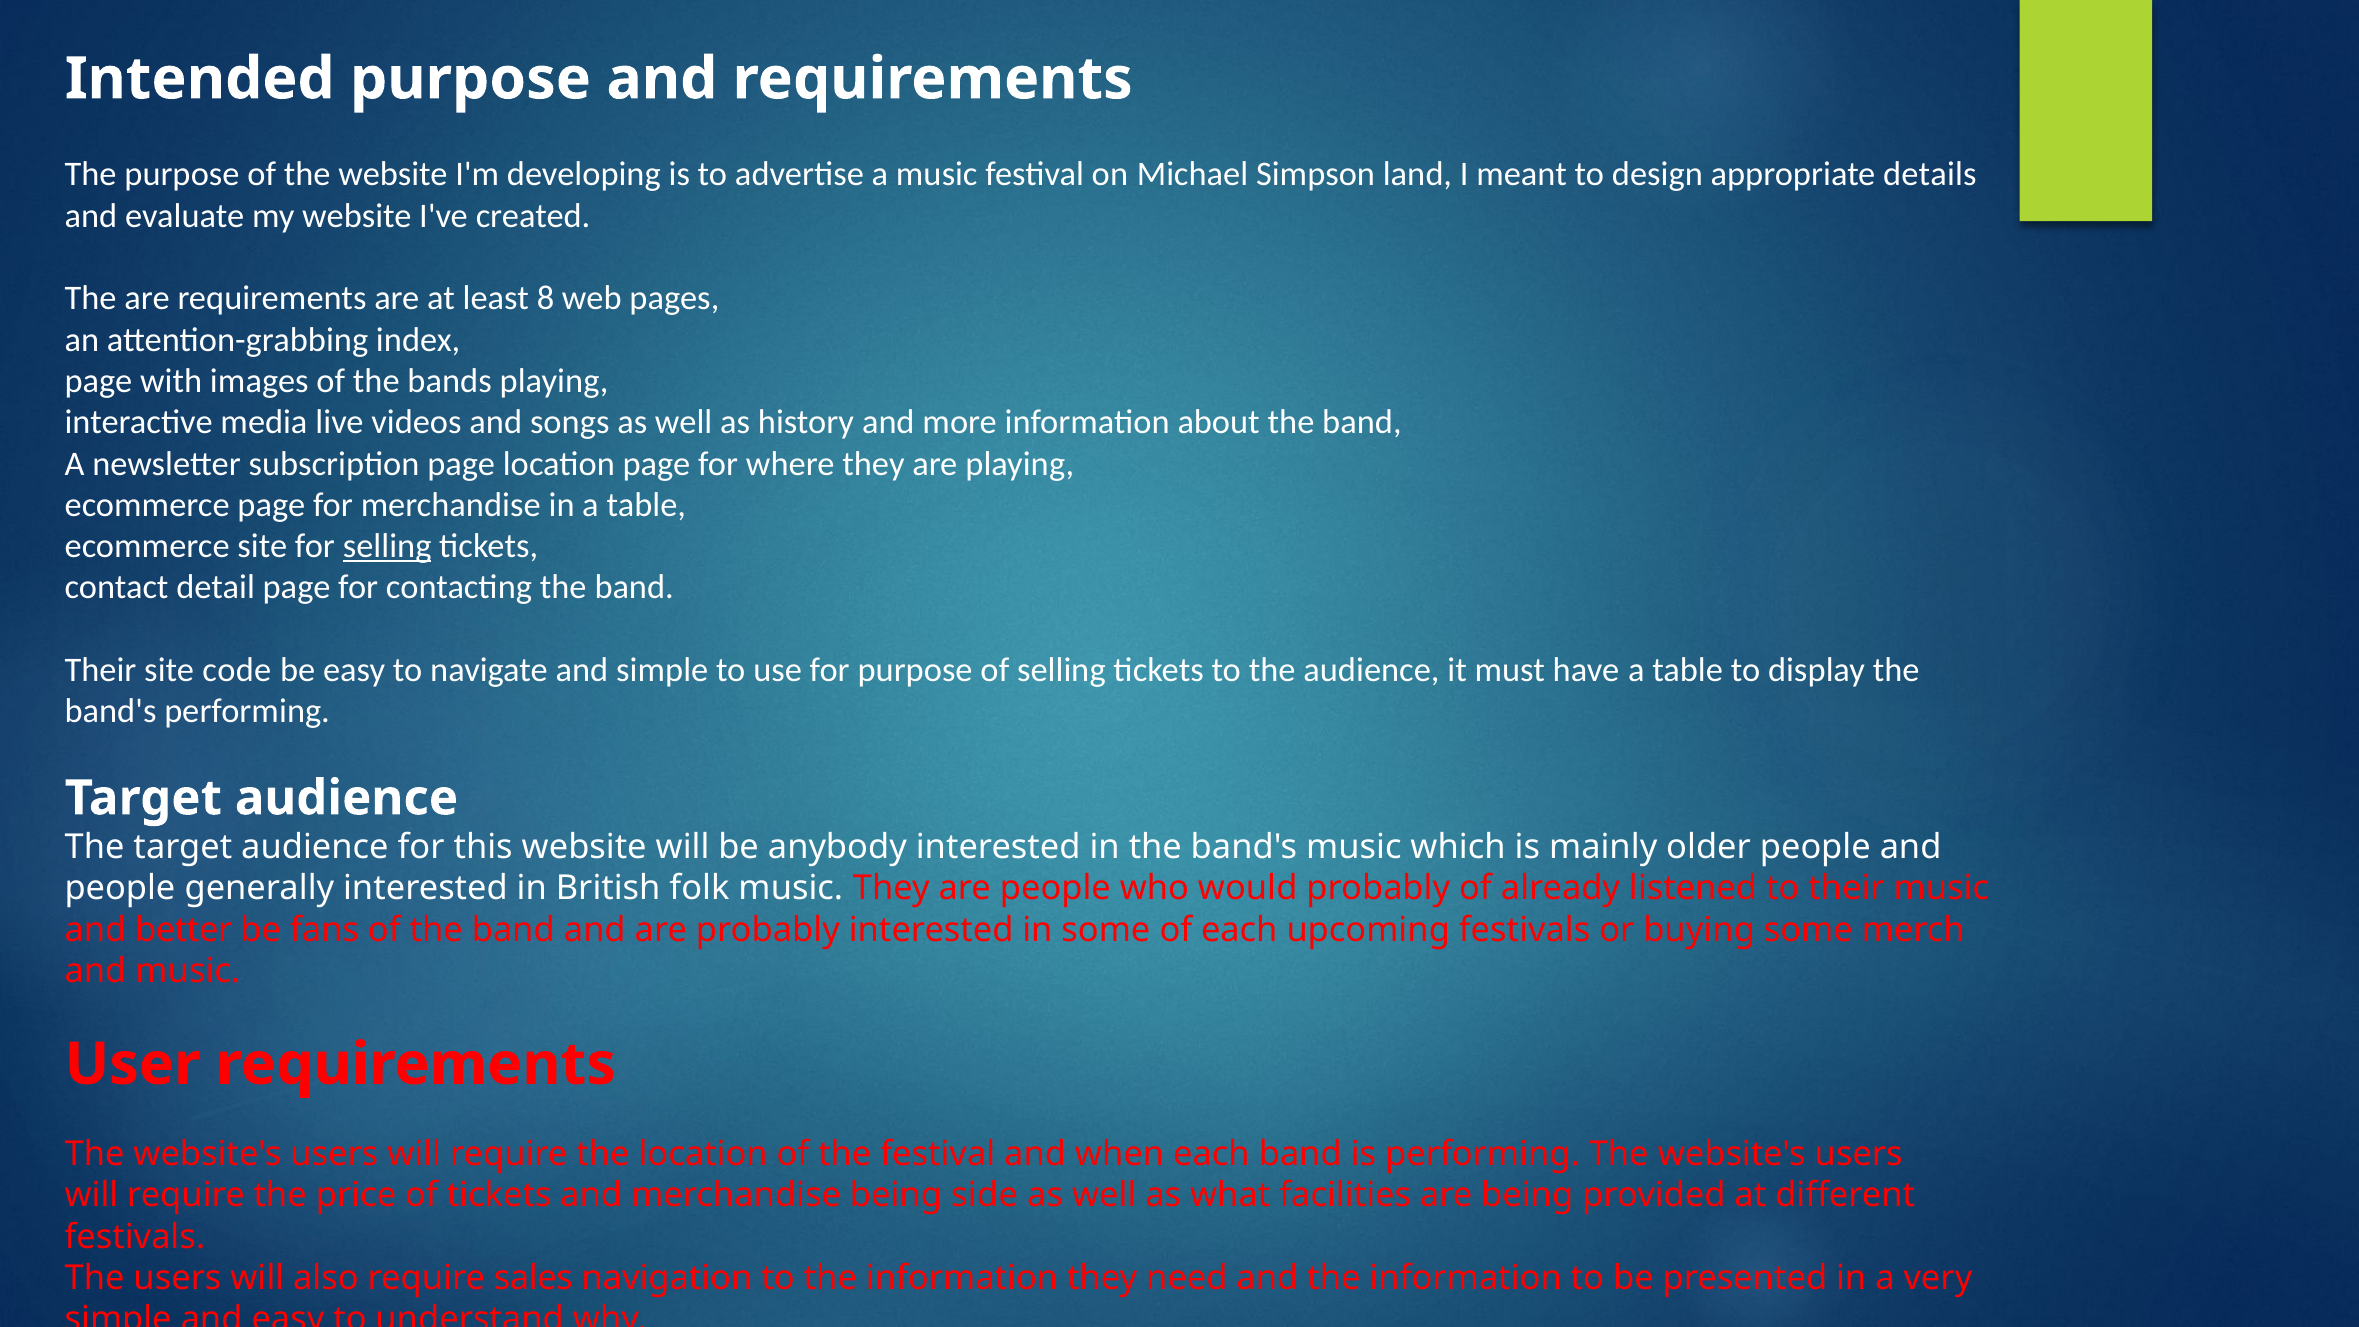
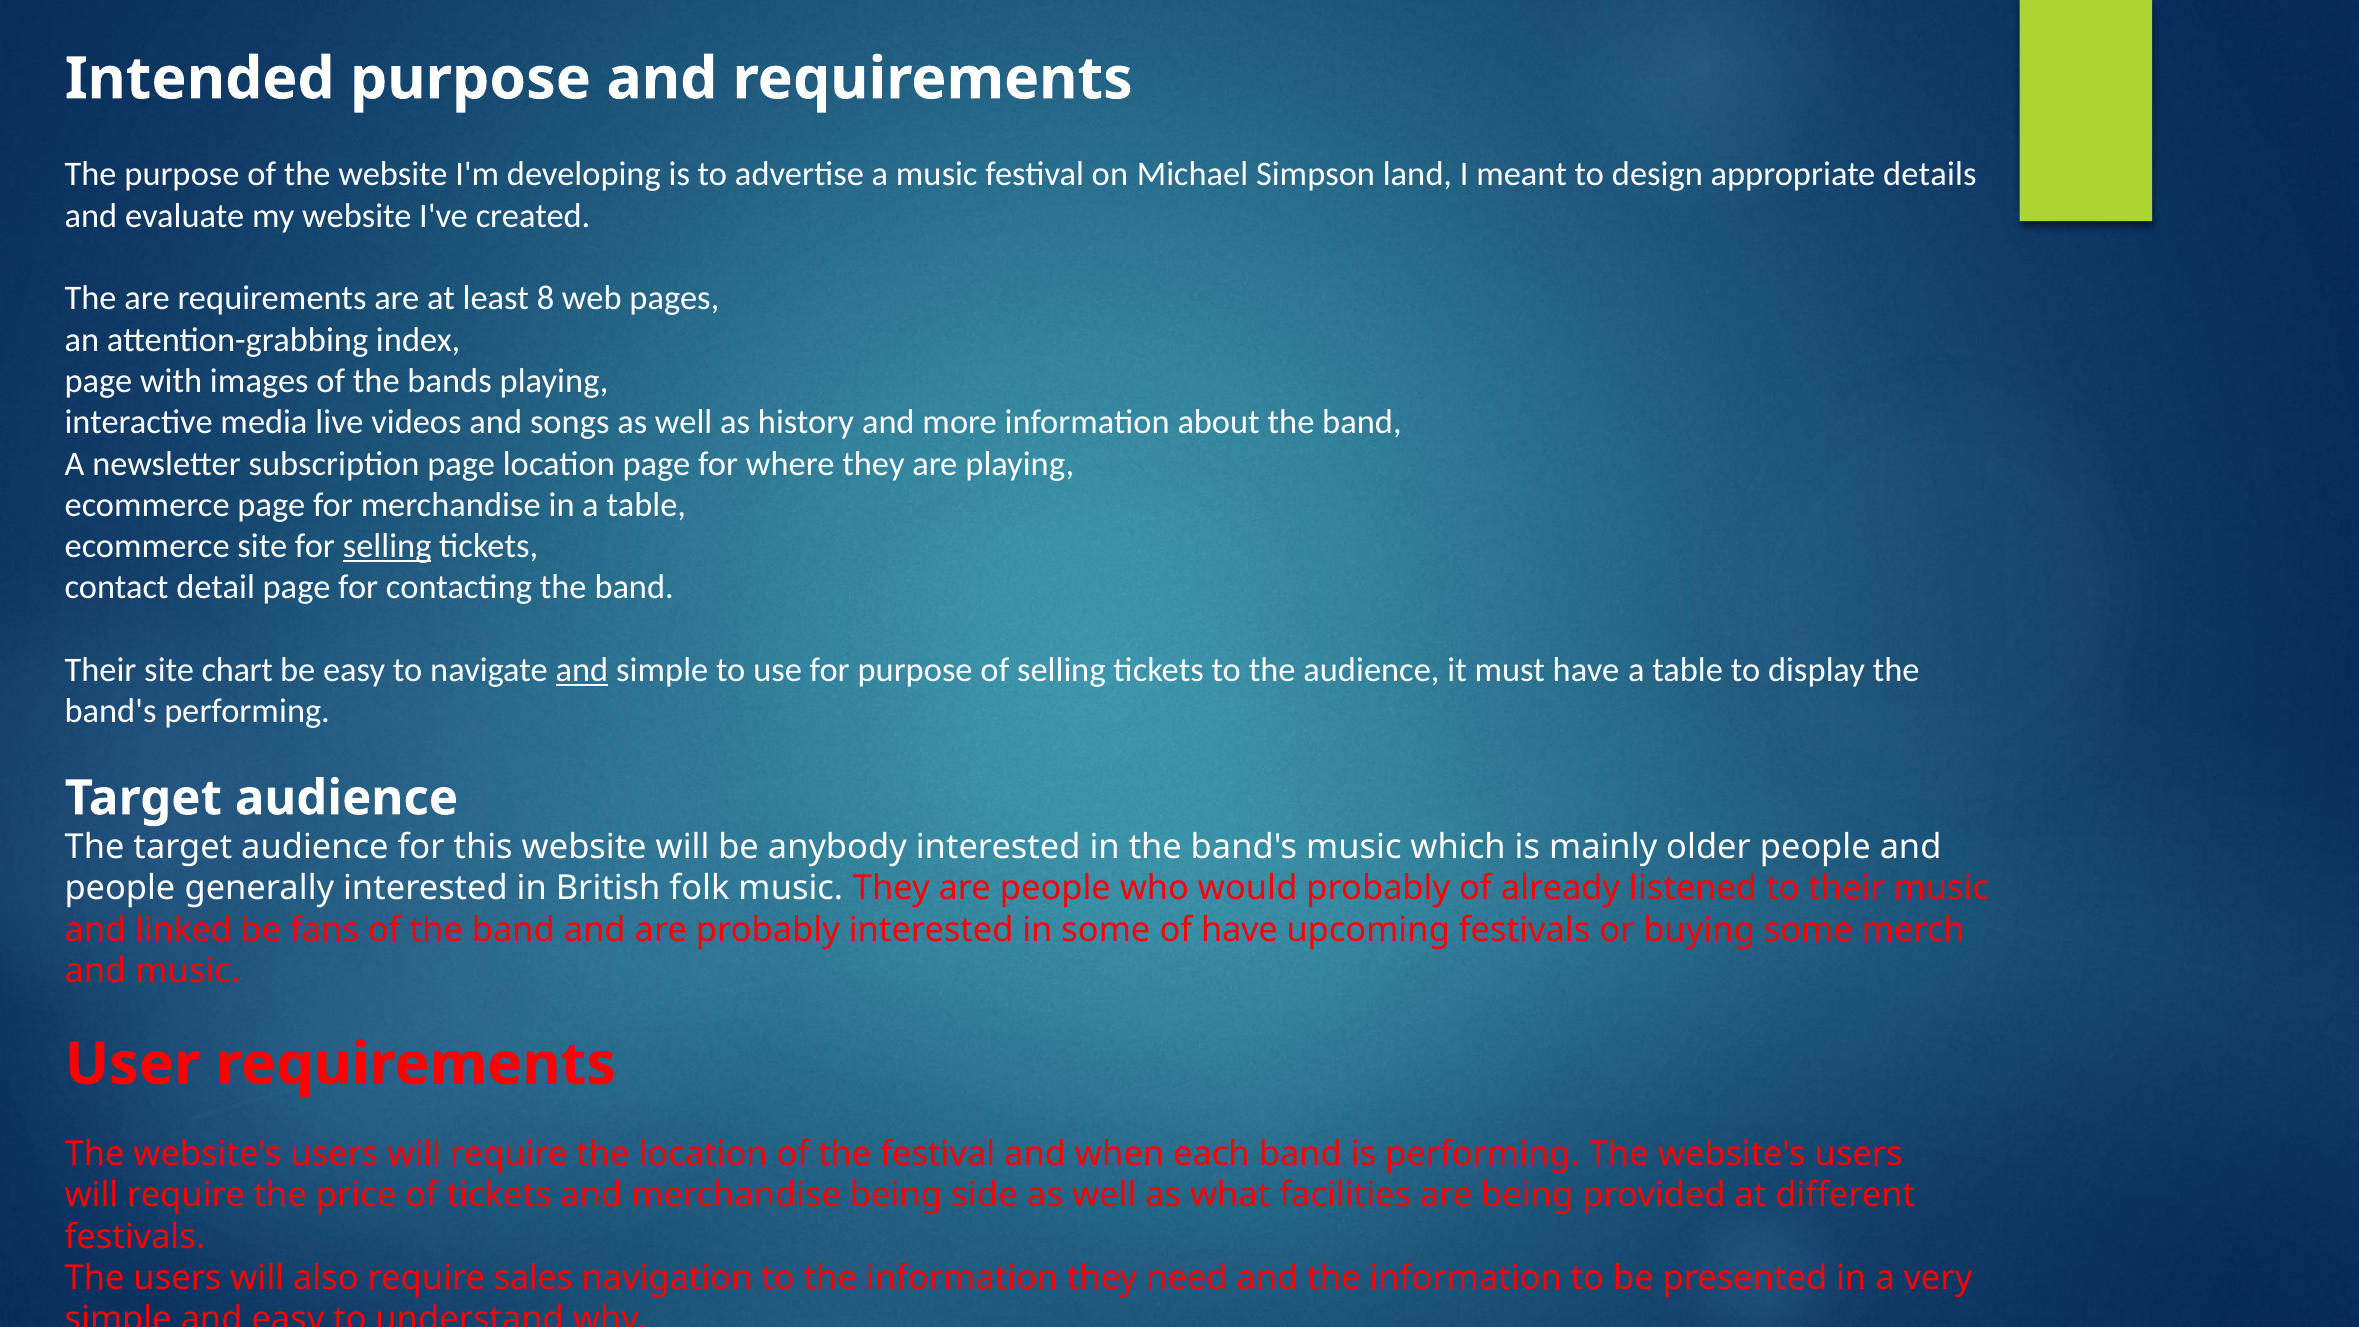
code: code -> chart (237, 670)
and underline: none -> present (582, 670)
better: better -> linked (184, 930)
of each: each -> have (1239, 930)
